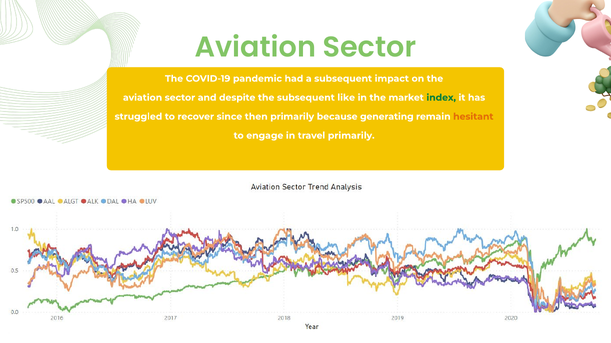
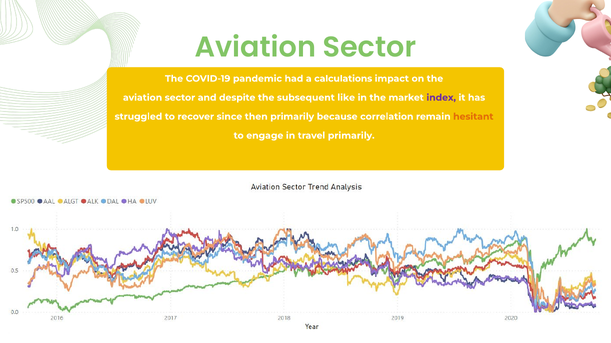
a subsequent: subsequent -> calculations (343, 79)
index colour: green -> purple (441, 98)
generating: generating -> correlation (387, 117)
